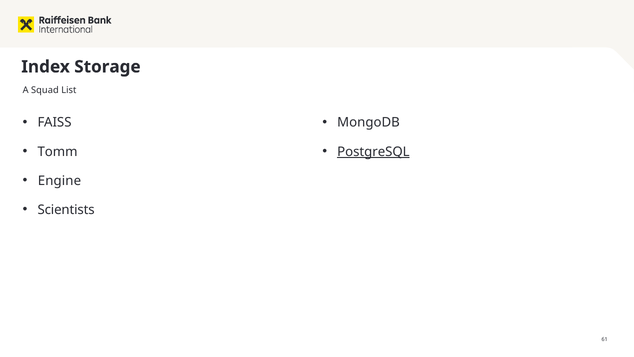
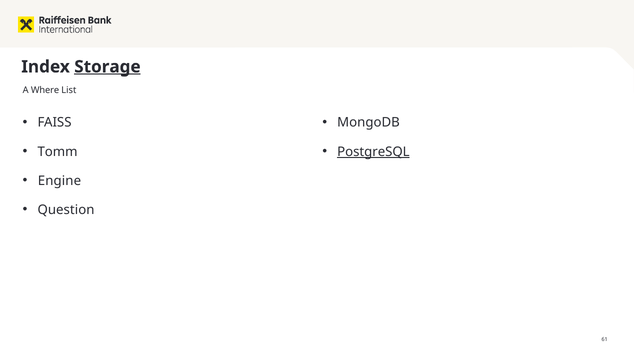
Storage underline: none -> present (107, 67)
Squad: Squad -> Where (45, 90)
Scientists: Scientists -> Question (66, 210)
